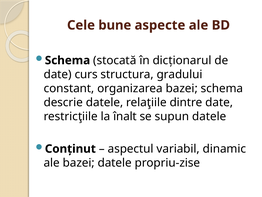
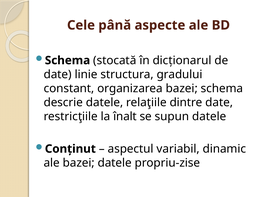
bune: bune -> până (115, 25)
curs: curs -> linie (86, 74)
